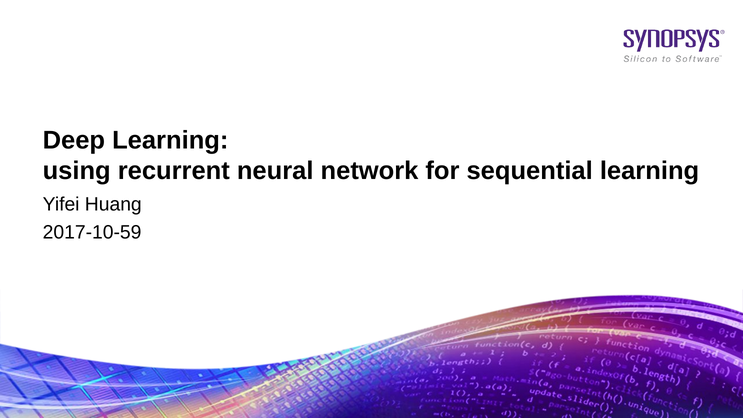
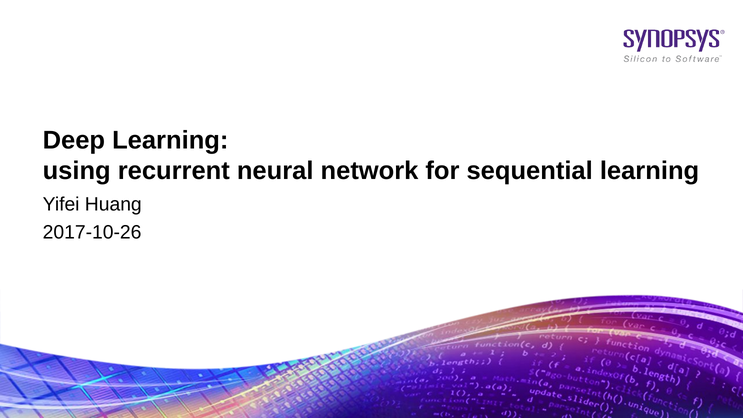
2017-10-59: 2017-10-59 -> 2017-10-26 (92, 232)
